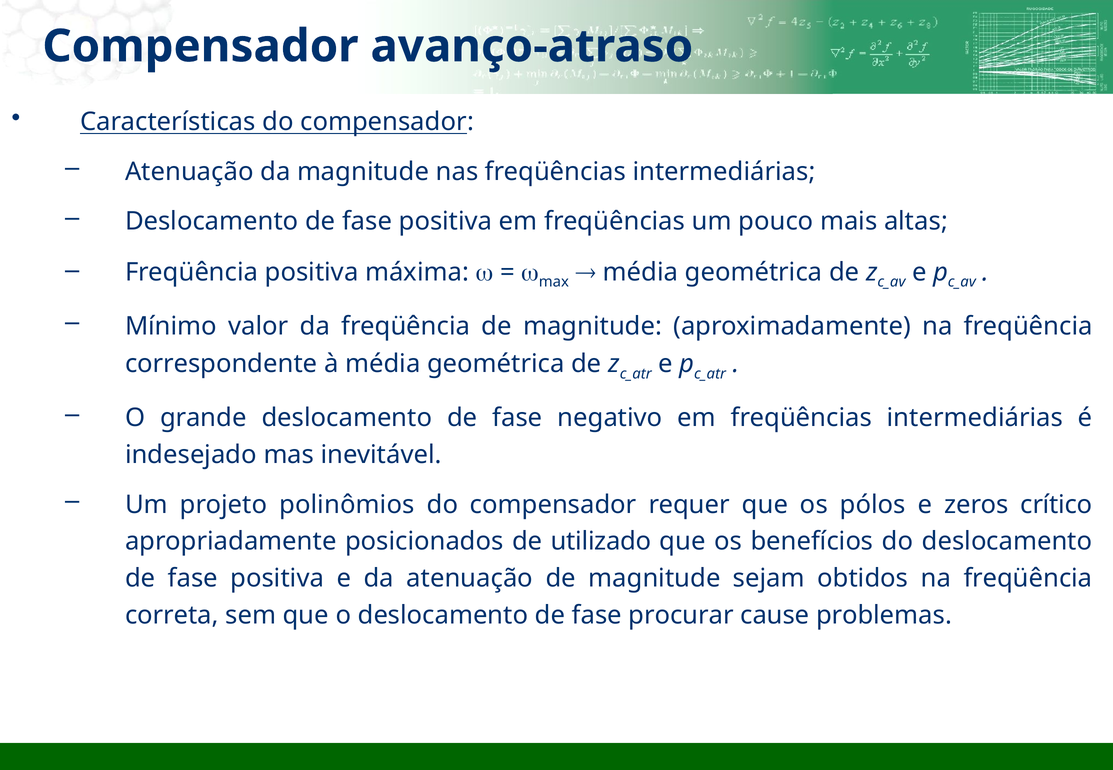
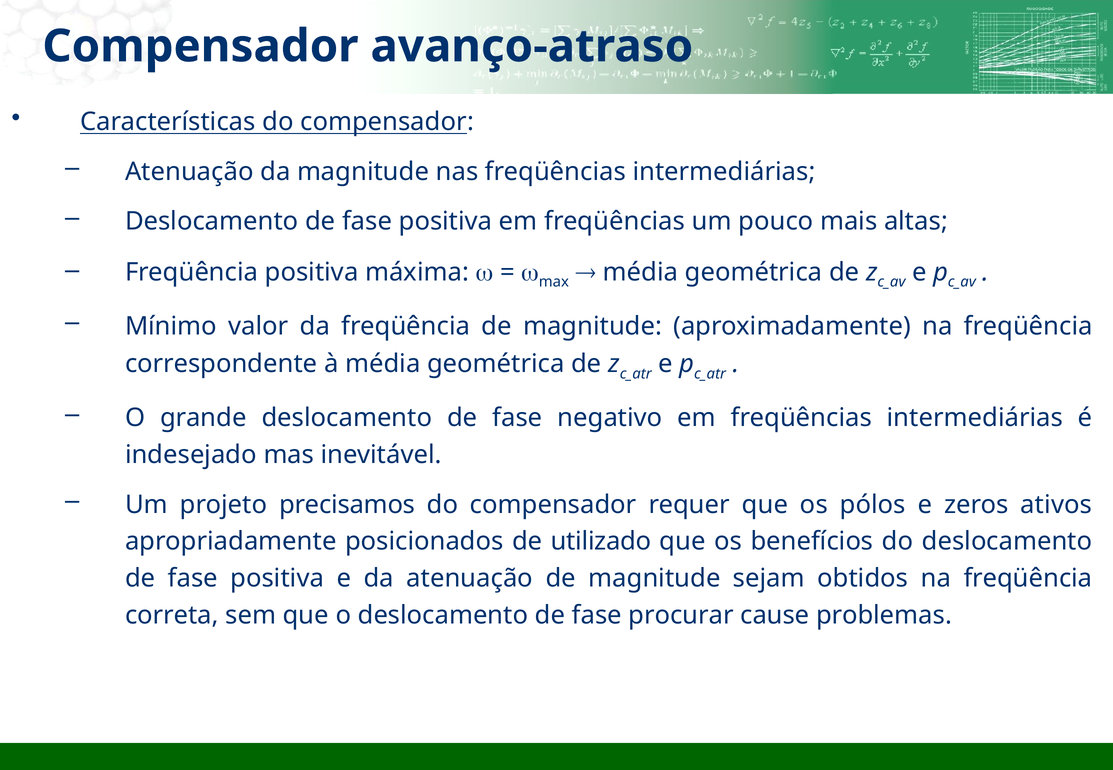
polinômios: polinômios -> precisamos (347, 505)
crítico: crítico -> ativos (1056, 505)
